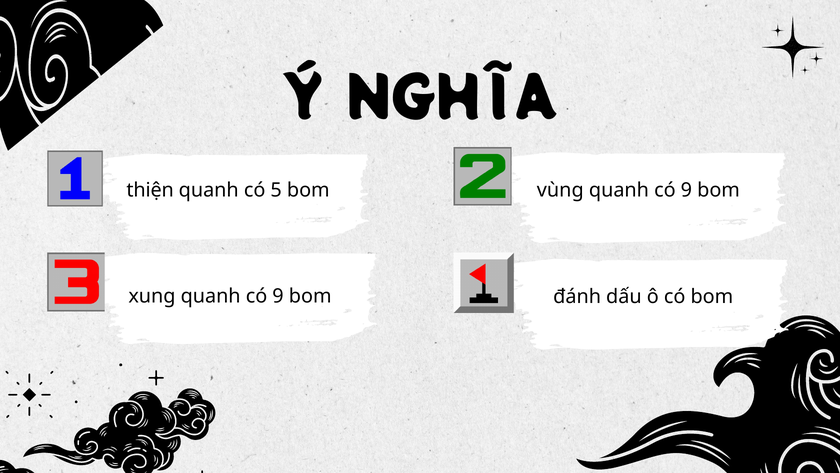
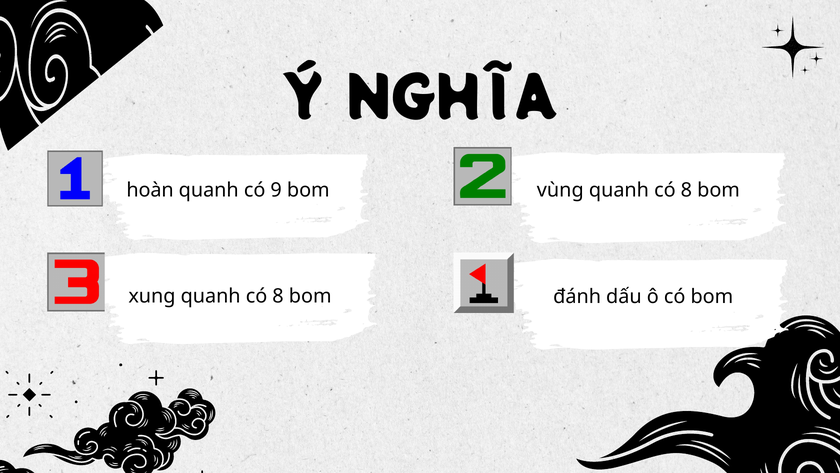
thiện: thiện -> hoàn (150, 190)
5: 5 -> 9 (276, 190)
9: 9 -> 8 (686, 190)
xung quanh có 9: 9 -> 8 (278, 296)
